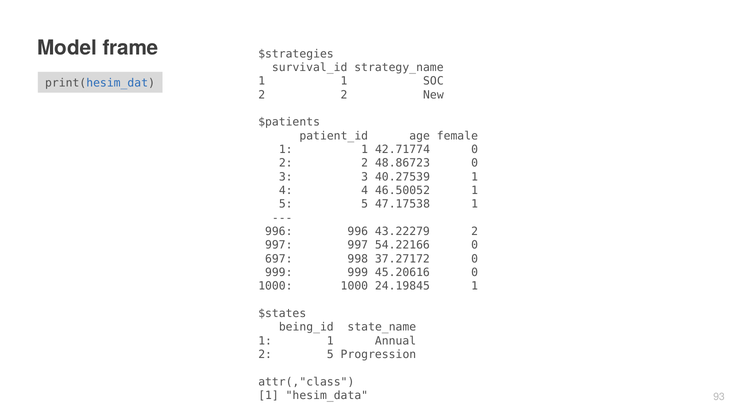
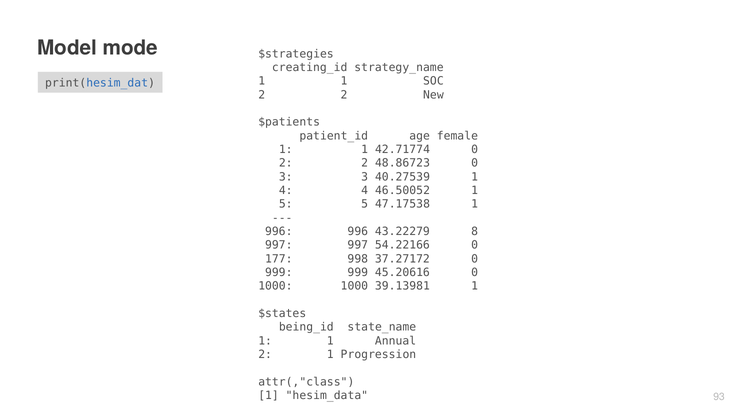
frame: frame -> mode (130, 48)
survival_id: survival_id -> creating_id (310, 68)
43.22279 2: 2 -> 8 (475, 232)
697: 697 -> 177 (279, 259)
24.19845: 24.19845 -> 39.13981 (402, 286)
2 5: 5 -> 1 (330, 355)
